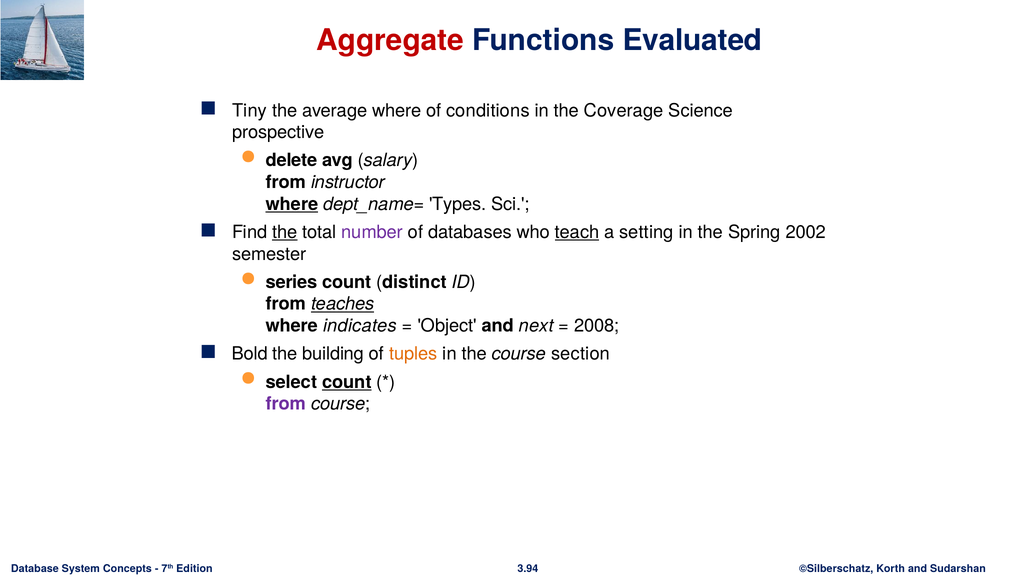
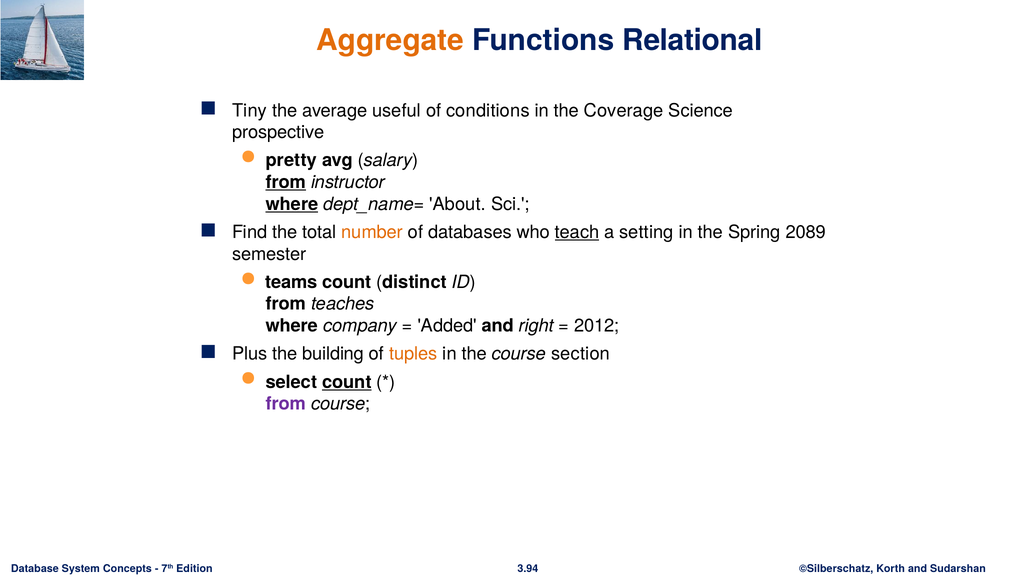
Aggregate colour: red -> orange (390, 40)
Evaluated: Evaluated -> Relational (692, 40)
average where: where -> useful (397, 111)
delete: delete -> pretty (291, 160)
from underline: none -> present (286, 182)
Types: Types -> About (458, 204)
the underline: present -> none (285, 232)
number colour: purple -> orange (372, 232)
2002: 2002 -> 2089 (806, 232)
series: series -> teams (292, 282)
teaches underline: present -> none (343, 304)
indicates: indicates -> company (360, 326)
Object: Object -> Added (447, 326)
next: next -> right (536, 326)
2008: 2008 -> 2012 (597, 326)
Bold: Bold -> Plus (250, 354)
